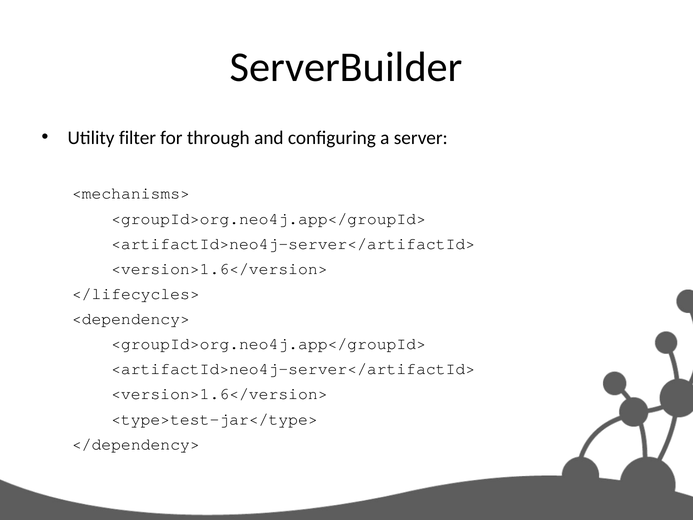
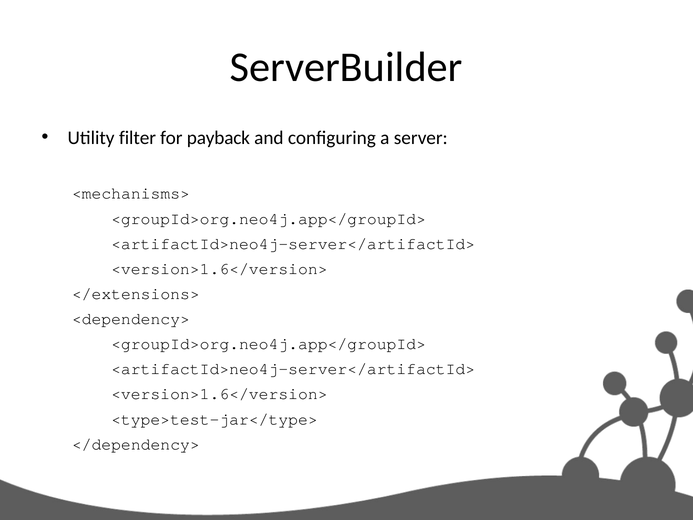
through: through -> payback (218, 138)
</lifecycles>: </lifecycles> -> </extensions> (136, 294)
